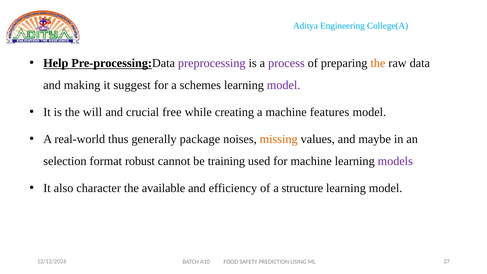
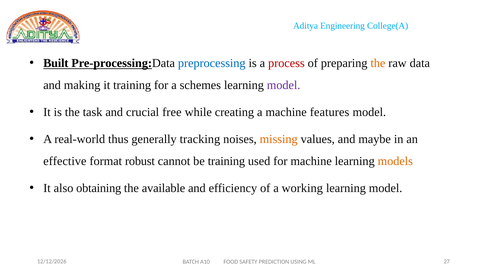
Help: Help -> Built (56, 63)
preprocessing colour: purple -> blue (212, 63)
process colour: purple -> red (286, 63)
it suggest: suggest -> training (132, 85)
will: will -> task (93, 112)
package: package -> tracking (200, 139)
selection: selection -> effective (65, 161)
models colour: purple -> orange (395, 161)
character: character -> obtaining (99, 188)
structure: structure -> working (302, 188)
